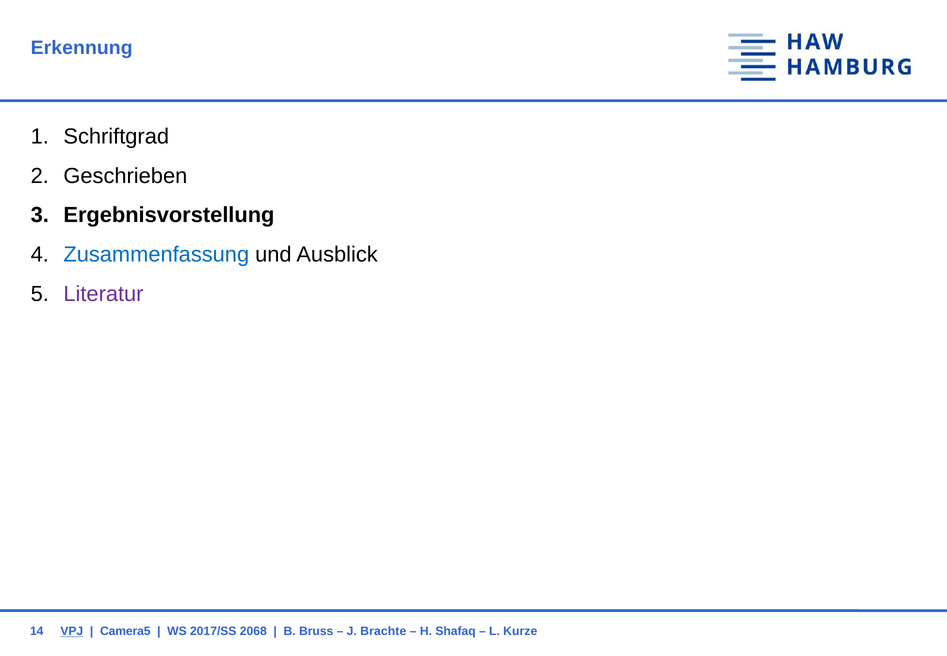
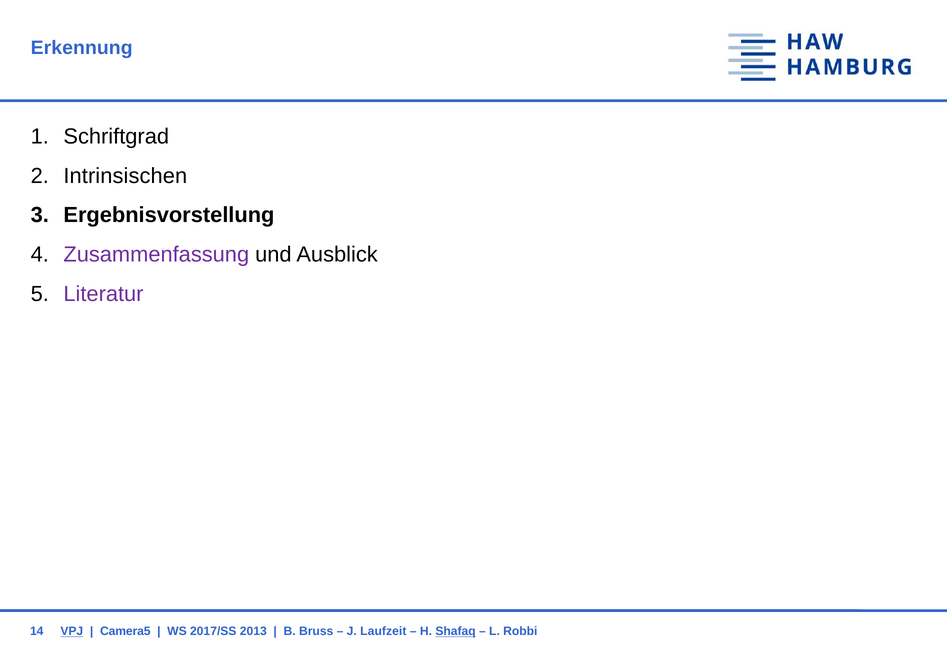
Geschrieben: Geschrieben -> Intrinsischen (125, 176)
Zusammenfassung colour: blue -> purple (156, 254)
2068: 2068 -> 2013 (253, 631)
Brachte: Brachte -> Laufzeit (383, 631)
Shafaq underline: none -> present (456, 631)
Kurze: Kurze -> Robbi (520, 631)
